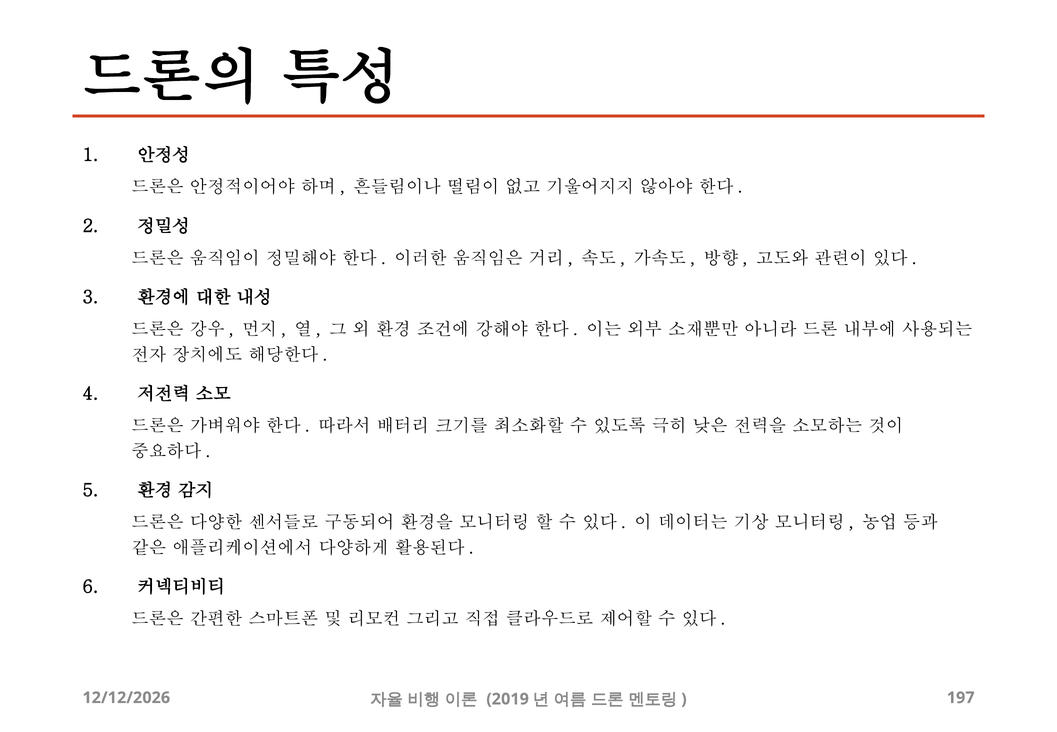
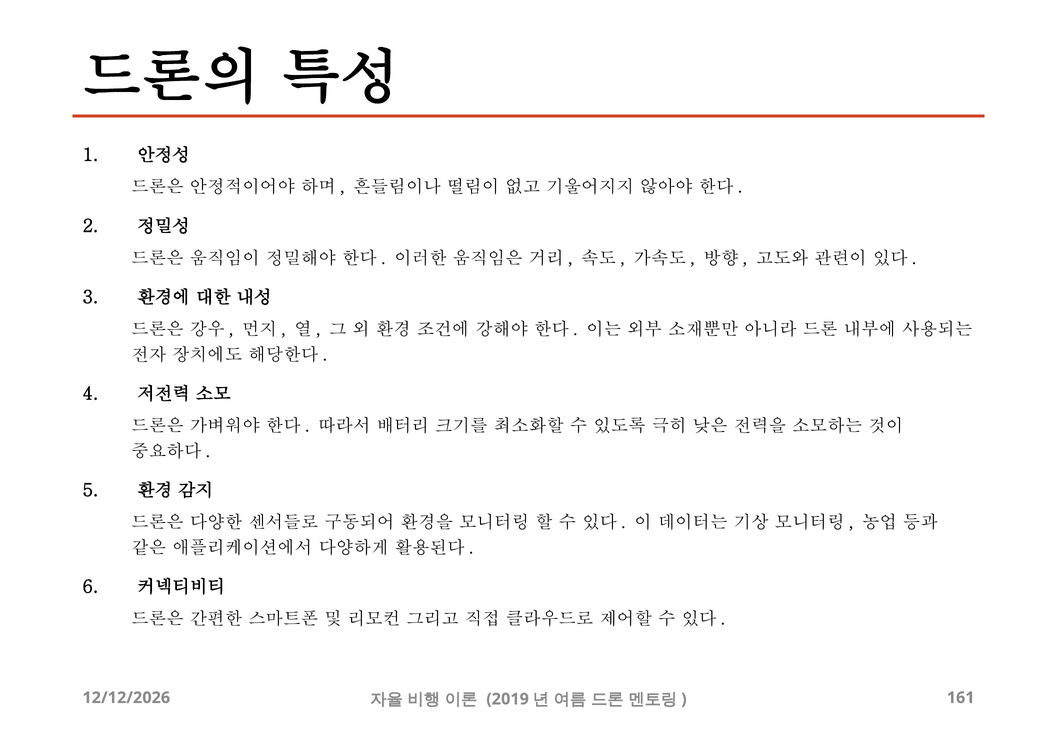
197: 197 -> 161 (961, 698)
